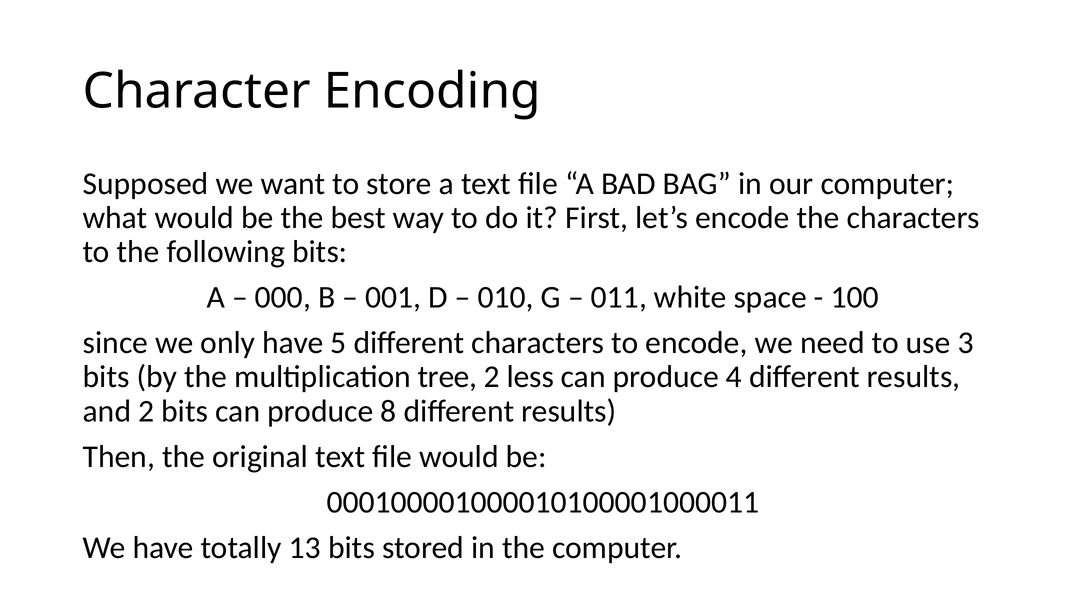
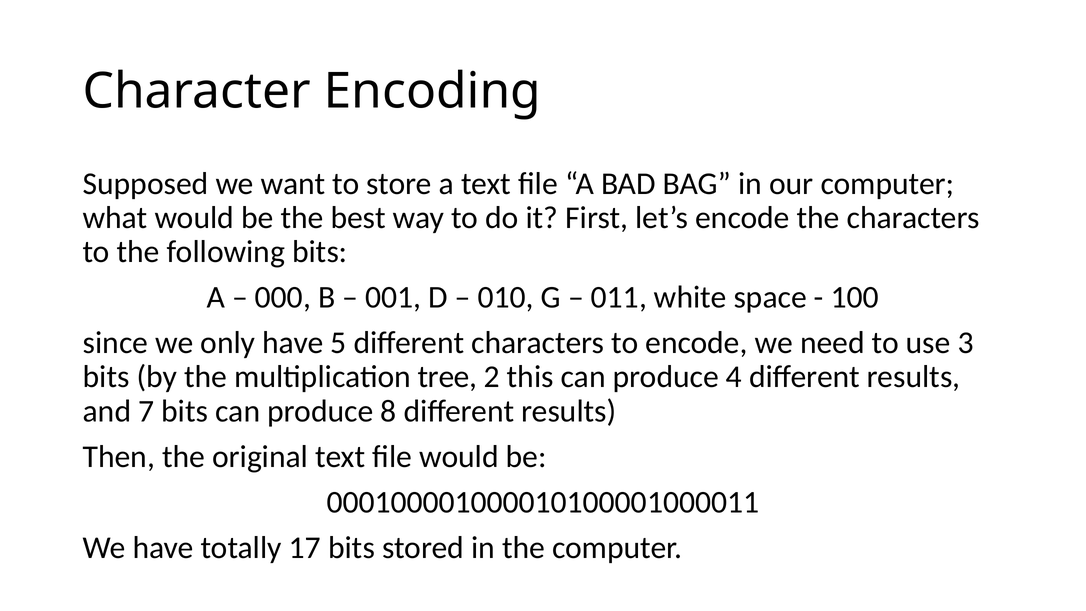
less: less -> this (530, 377)
and 2: 2 -> 7 (146, 411)
13: 13 -> 17 (305, 548)
